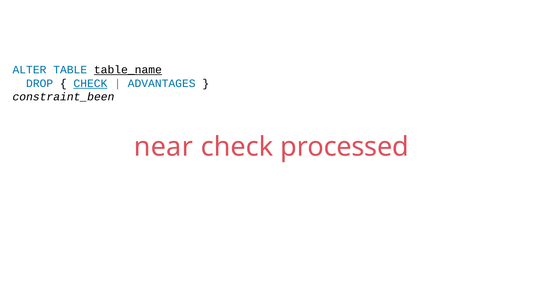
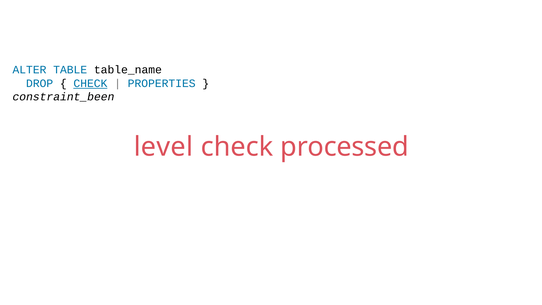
table_name underline: present -> none (128, 70)
ADVANTAGES: ADVANTAGES -> PROPERTIES (162, 83)
near: near -> level (163, 147)
